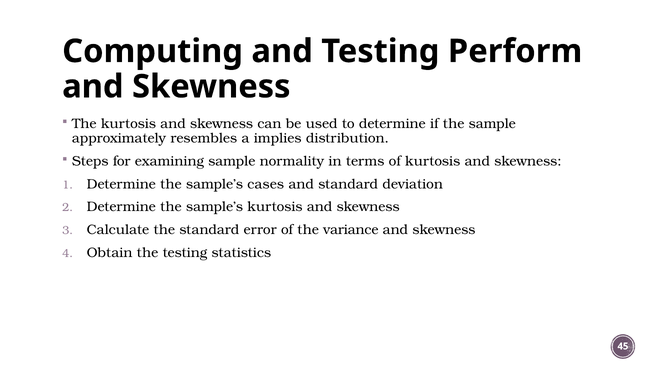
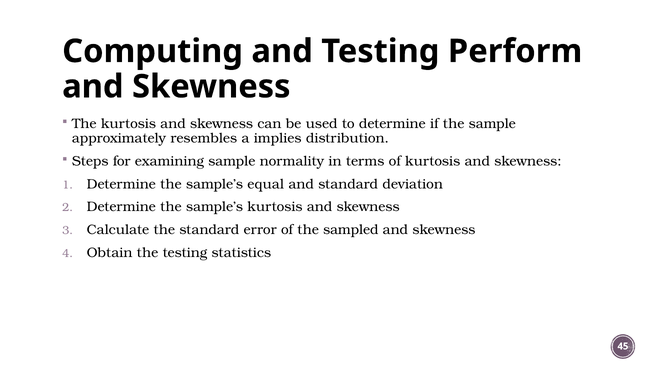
cases: cases -> equal (266, 184)
variance: variance -> sampled (351, 229)
